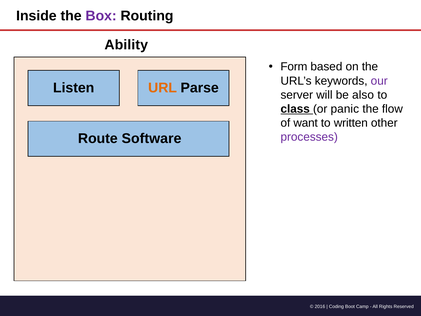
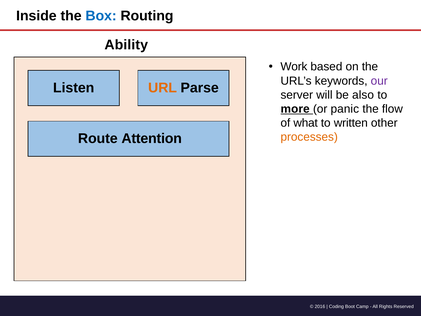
Box colour: purple -> blue (101, 16)
Form: Form -> Work (294, 67)
class: class -> more (295, 109)
want: want -> what (306, 123)
processes colour: purple -> orange (309, 137)
Software: Software -> Attention (152, 138)
